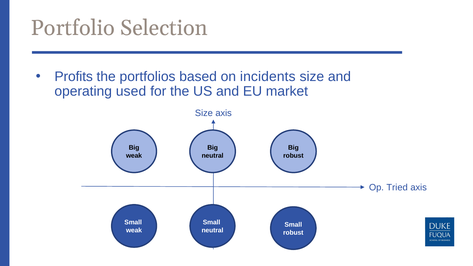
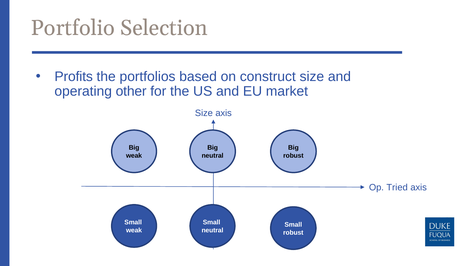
incidents: incidents -> construct (268, 77)
used: used -> other (131, 91)
